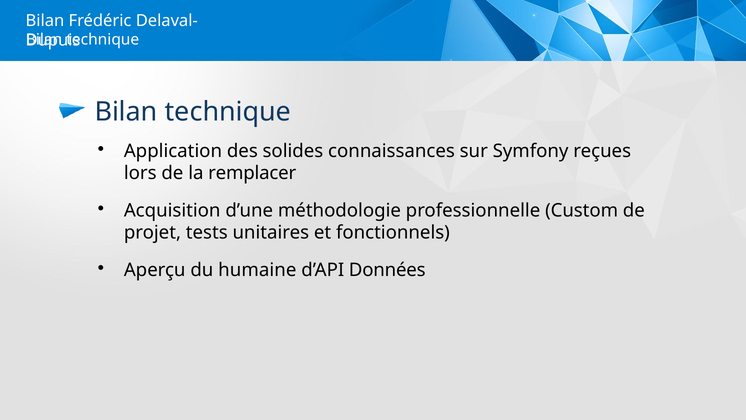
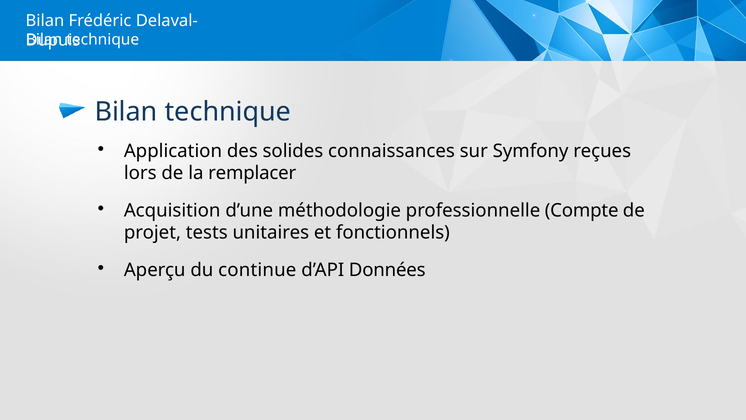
Custom: Custom -> Compte (582, 210)
humaine: humaine -> continue (257, 270)
